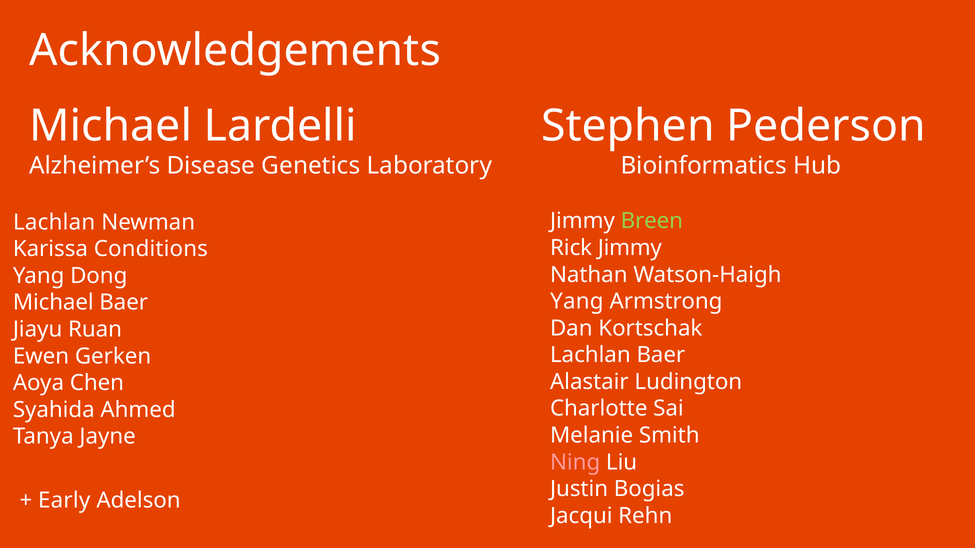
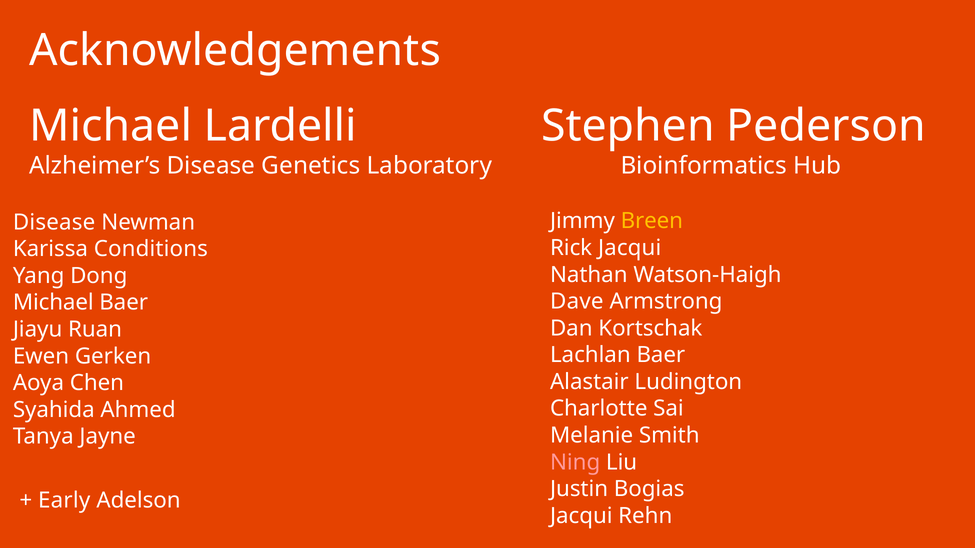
Breen colour: light green -> yellow (652, 221)
Lachlan: Lachlan -> Disease (54, 222)
Rick Jimmy: Jimmy -> Jacqui (630, 248)
Yang: Yang -> Dave (577, 302)
